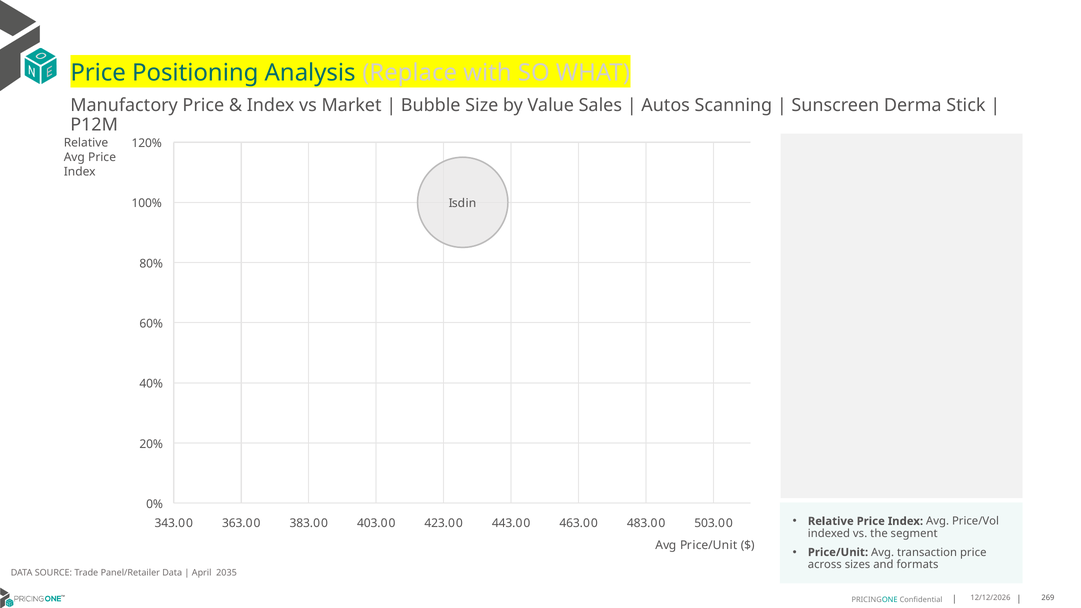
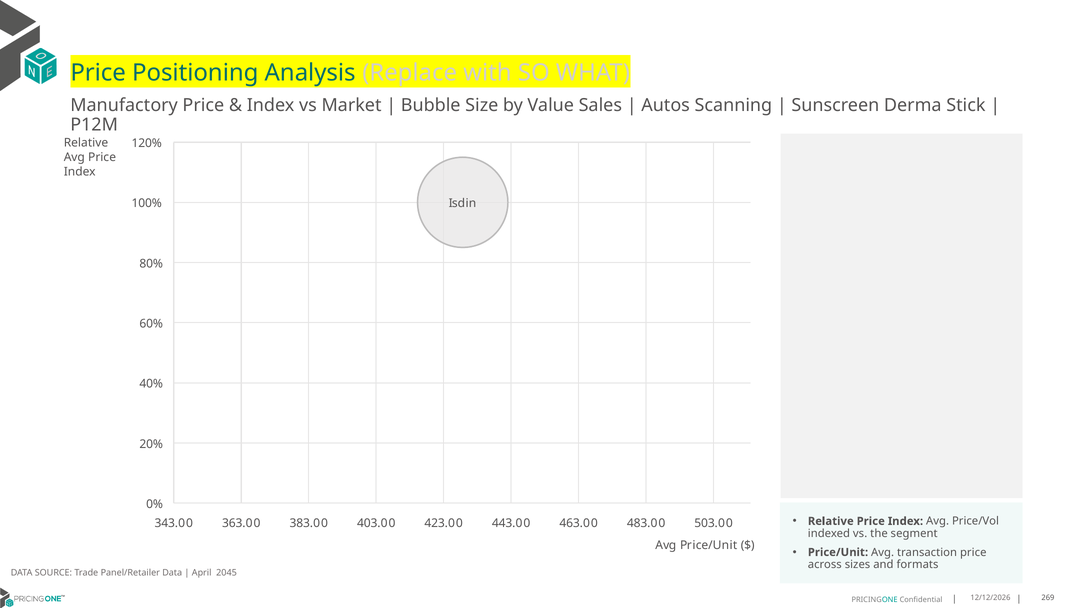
2035: 2035 -> 2045 (227, 573)
